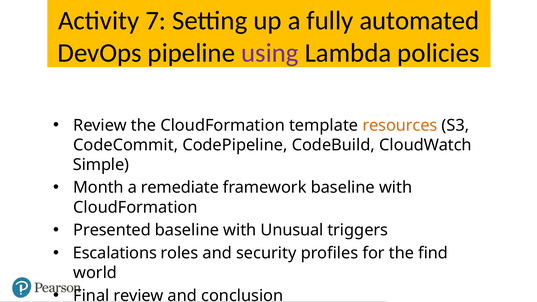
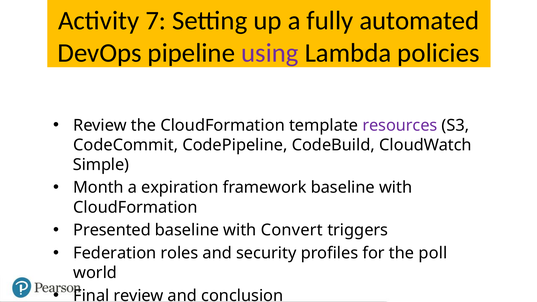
resources colour: orange -> purple (400, 125)
remediate: remediate -> expiration (180, 188)
Unusual: Unusual -> Convert (292, 230)
Escalations: Escalations -> Federation (115, 253)
find: find -> poll (433, 253)
